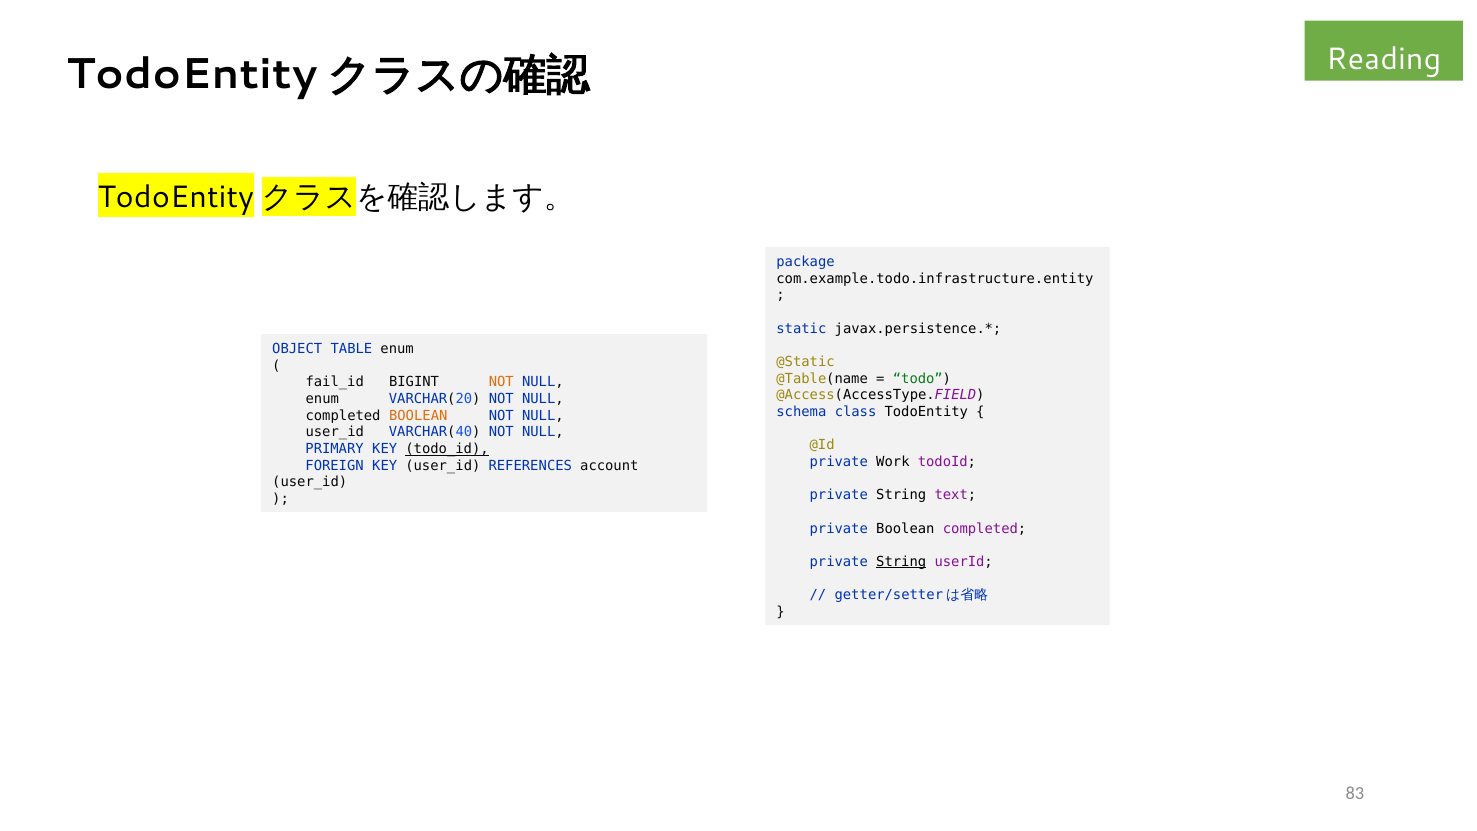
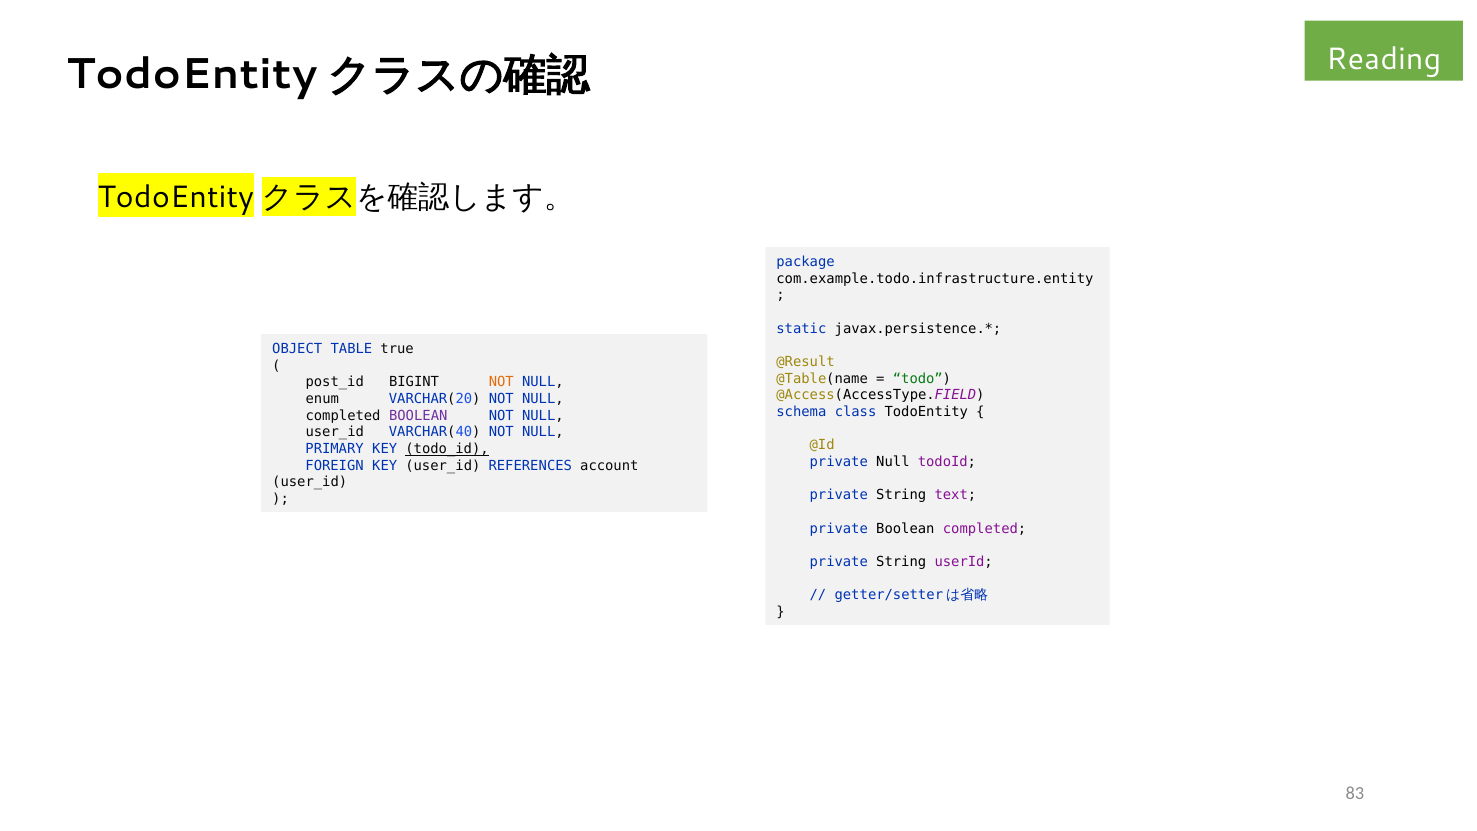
TABLE enum: enum -> true (397, 349)
@Static: @Static -> @Result (806, 362)
fail_id: fail_id -> post_id (335, 382)
BOOLEAN colour: orange -> purple (418, 416)
private Work: Work -> Null (893, 462)
String underline: present -> none (901, 562)
